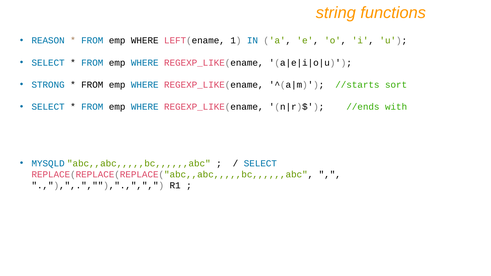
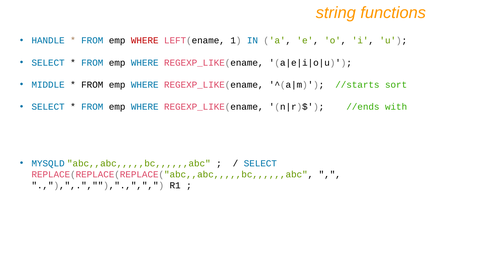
REASON: REASON -> HANDLE (48, 41)
WHERE colour: black -> red (145, 41)
STRONG: STRONG -> MIDDLE (48, 85)
